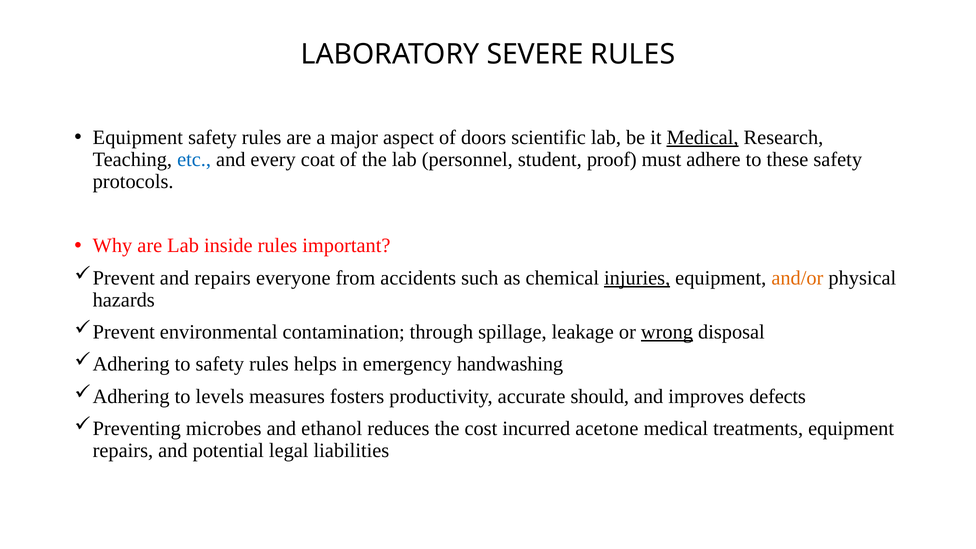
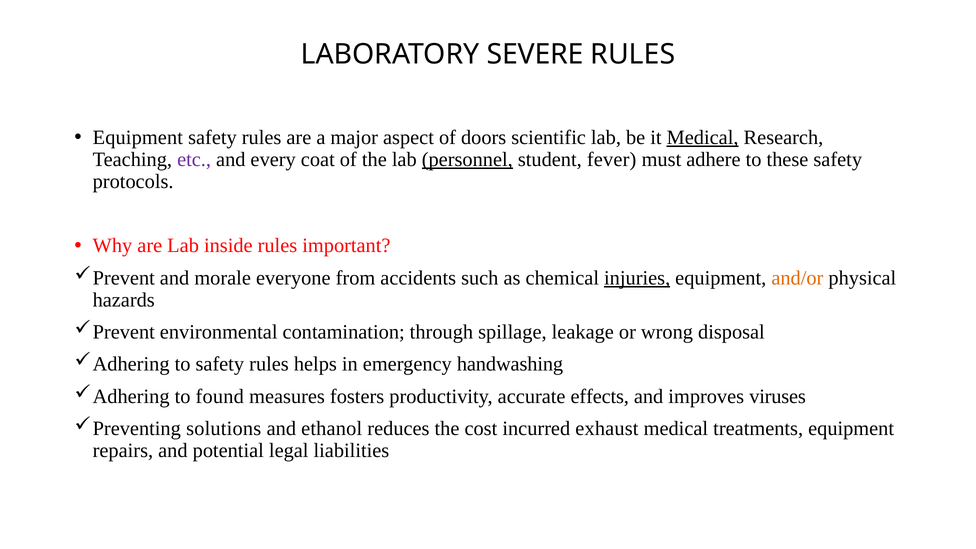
etc colour: blue -> purple (194, 159)
personnel underline: none -> present (467, 159)
proof: proof -> fever (612, 159)
and repairs: repairs -> morale (223, 278)
wrong underline: present -> none (667, 332)
levels: levels -> found (220, 396)
should: should -> effects (600, 396)
defects: defects -> viruses (778, 396)
microbes: microbes -> solutions (224, 429)
acetone: acetone -> exhaust (607, 429)
